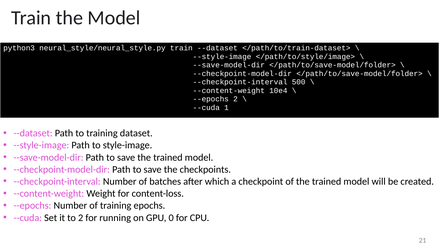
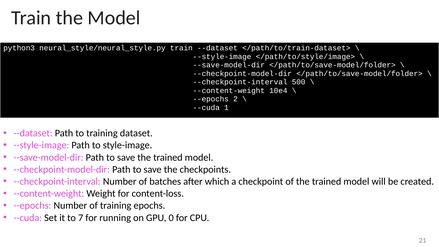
to 2: 2 -> 7 (81, 218)
